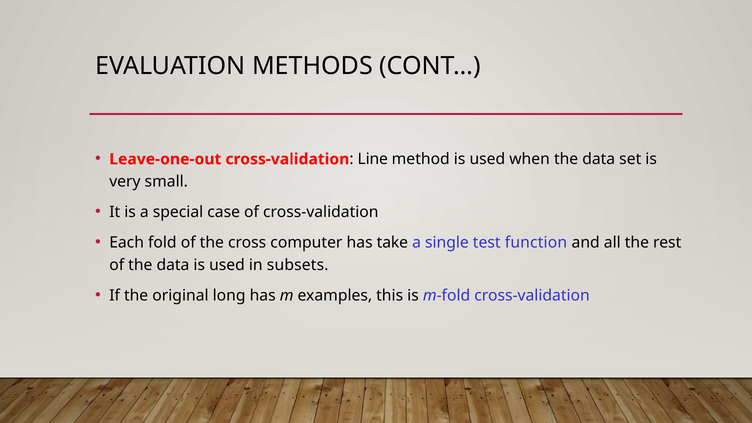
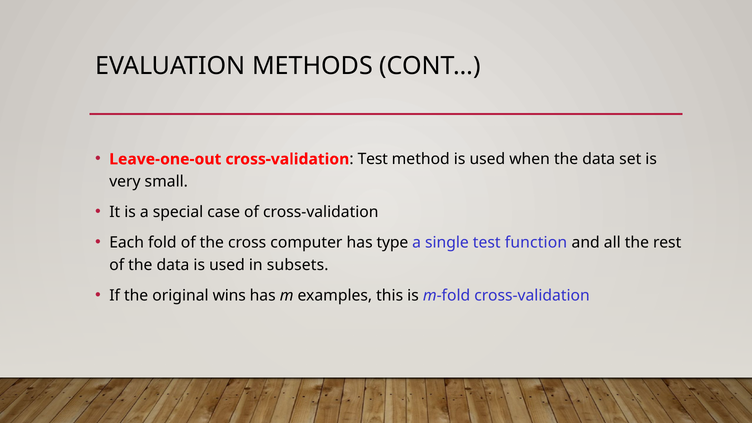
Line: Line -> Test (373, 159)
take: take -> type (392, 243)
long: long -> wins (229, 295)
